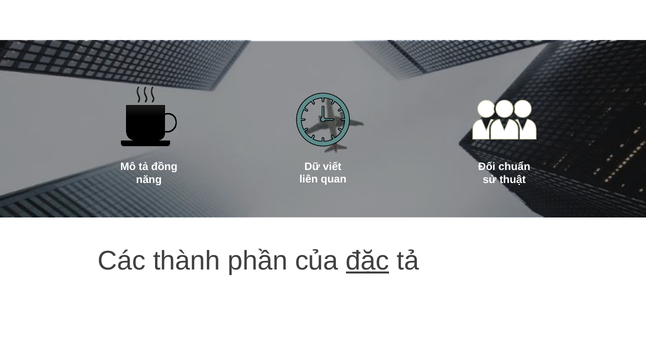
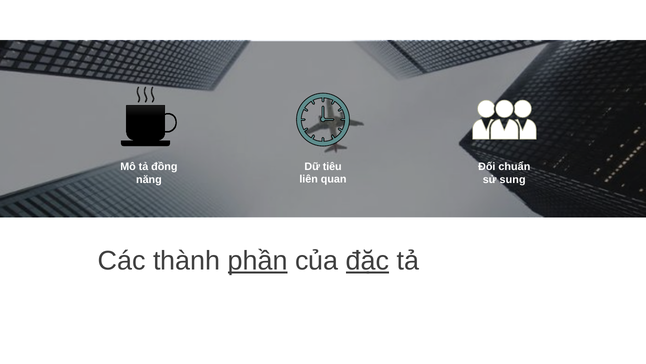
viết: viết -> tiêu (332, 166)
thuật: thuật -> sung (513, 179)
phần underline: none -> present (258, 260)
